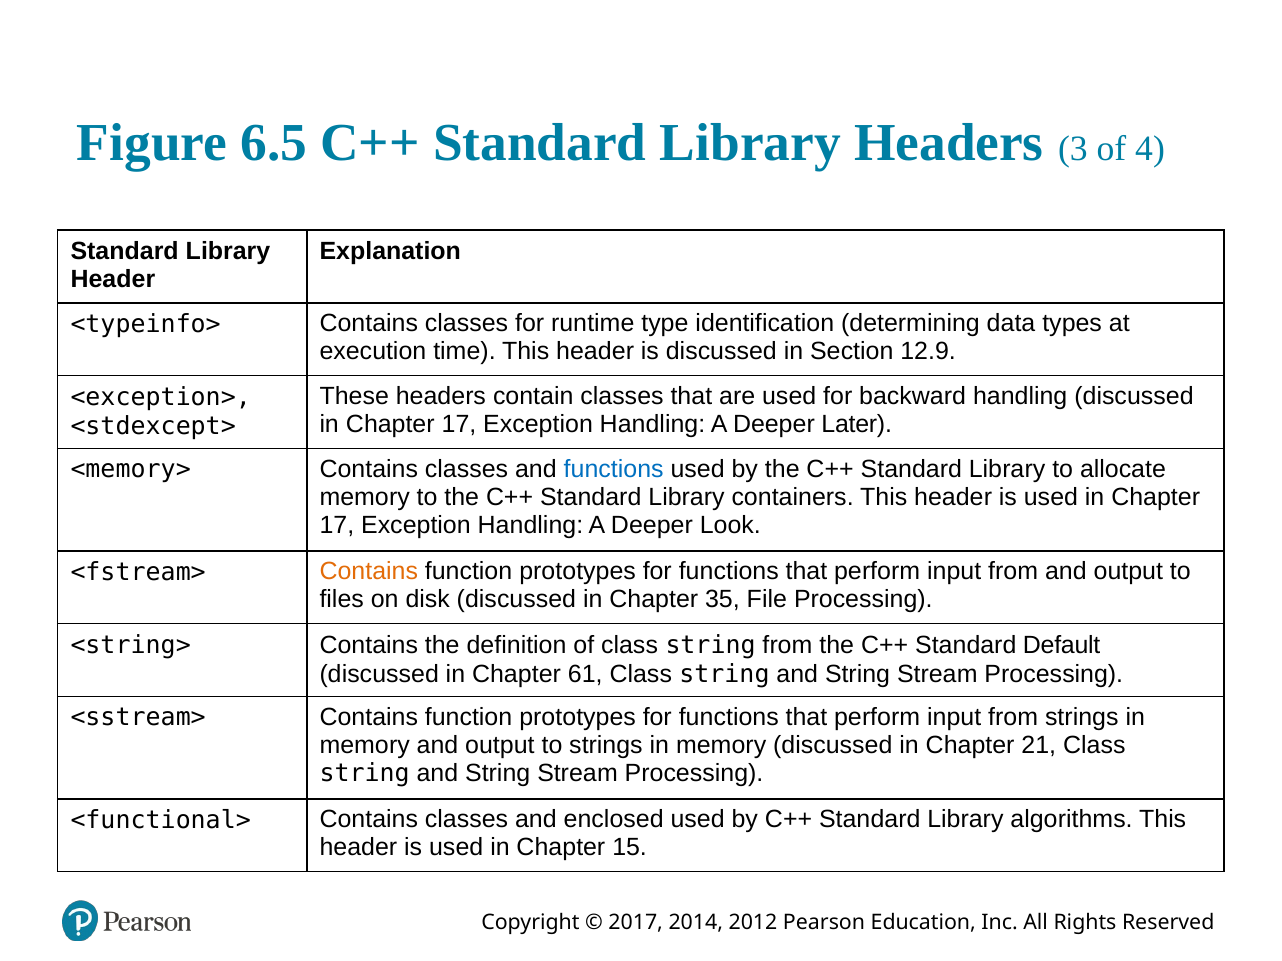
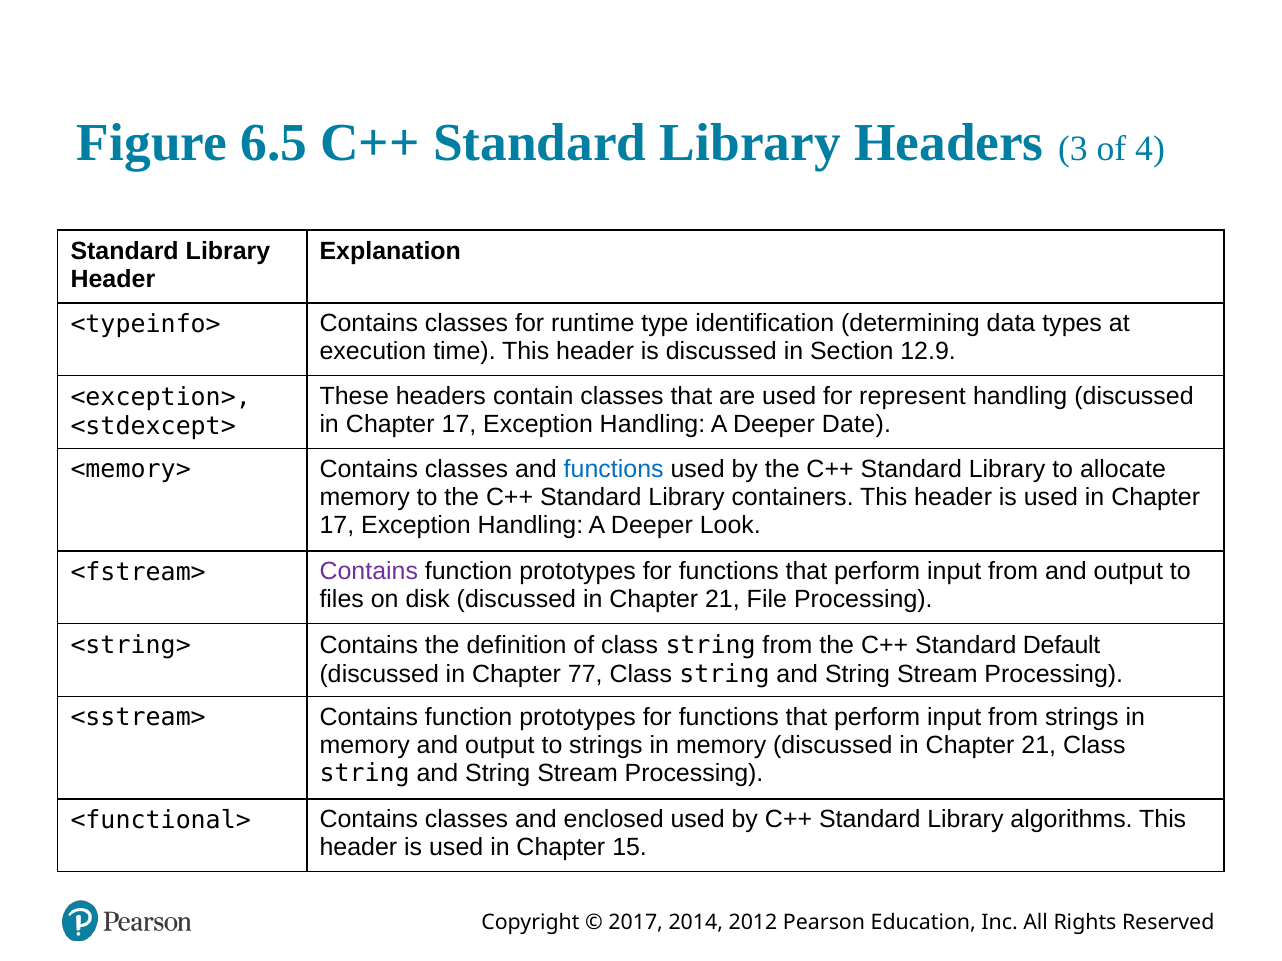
backward: backward -> represent (912, 397)
Later: Later -> Date (856, 425)
Contains colour: orange -> purple (369, 572)
35: 35 -> 21 (722, 600)
61: 61 -> 77 (585, 675)
